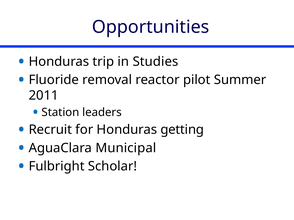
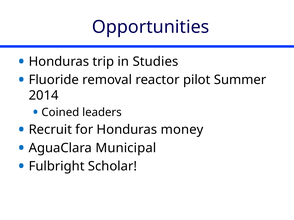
2011: 2011 -> 2014 (44, 96)
Station: Station -> Coined (60, 113)
getting: getting -> money (182, 130)
